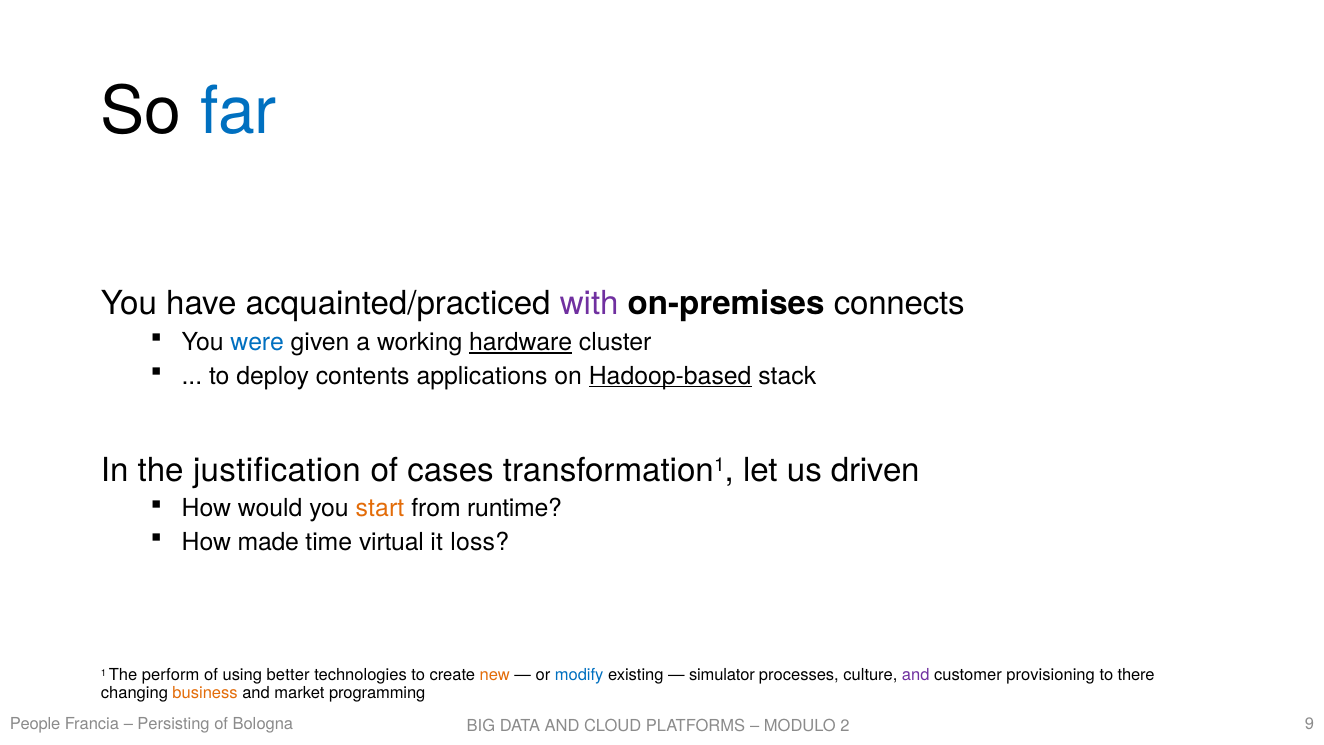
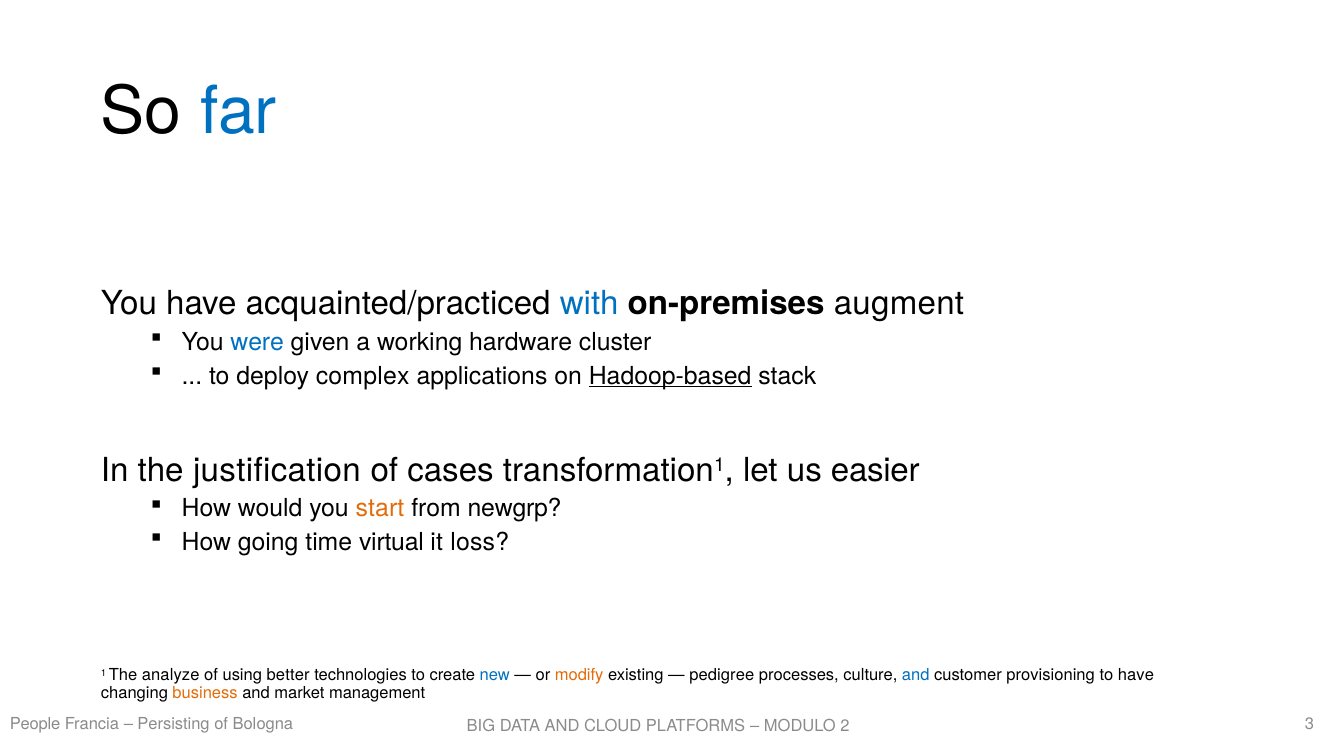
with colour: purple -> blue (589, 304)
connects: connects -> augment (899, 304)
hardware underline: present -> none (521, 342)
contents: contents -> complex (363, 376)
driven: driven -> easier (875, 470)
runtime: runtime -> newgrp (515, 508)
made: made -> going (268, 542)
perform: perform -> analyze (171, 675)
new colour: orange -> blue (495, 675)
modify colour: blue -> orange (579, 675)
simulator: simulator -> pedigree (722, 675)
and colour: purple -> blue (916, 675)
to there: there -> have (1136, 675)
programming: programming -> management (377, 693)
9: 9 -> 3 (1310, 724)
